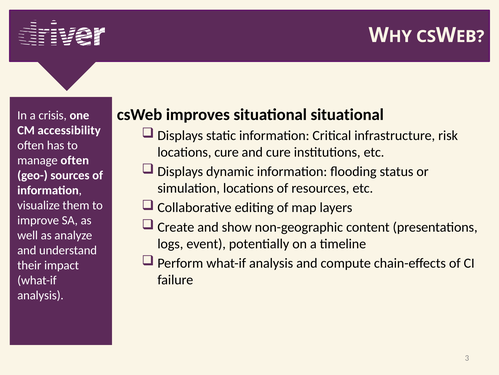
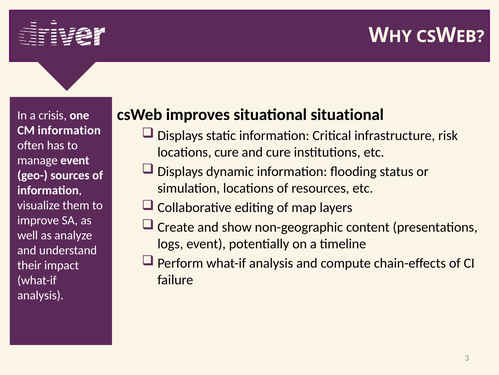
CM accessibility: accessibility -> information (69, 130)
manage often: often -> event (75, 160)
